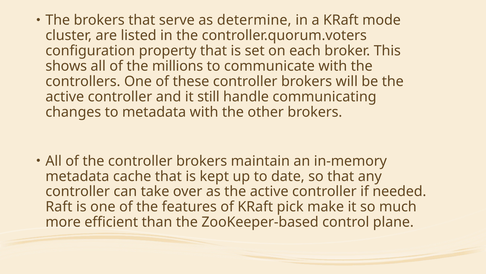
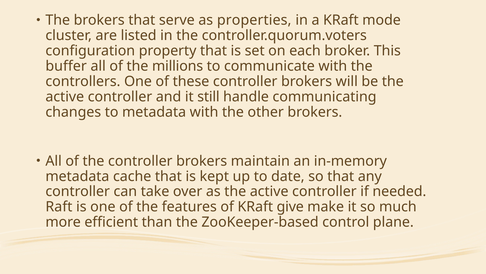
determine: determine -> properties (254, 20)
shows: shows -> buffer (66, 66)
pick: pick -> give (290, 206)
